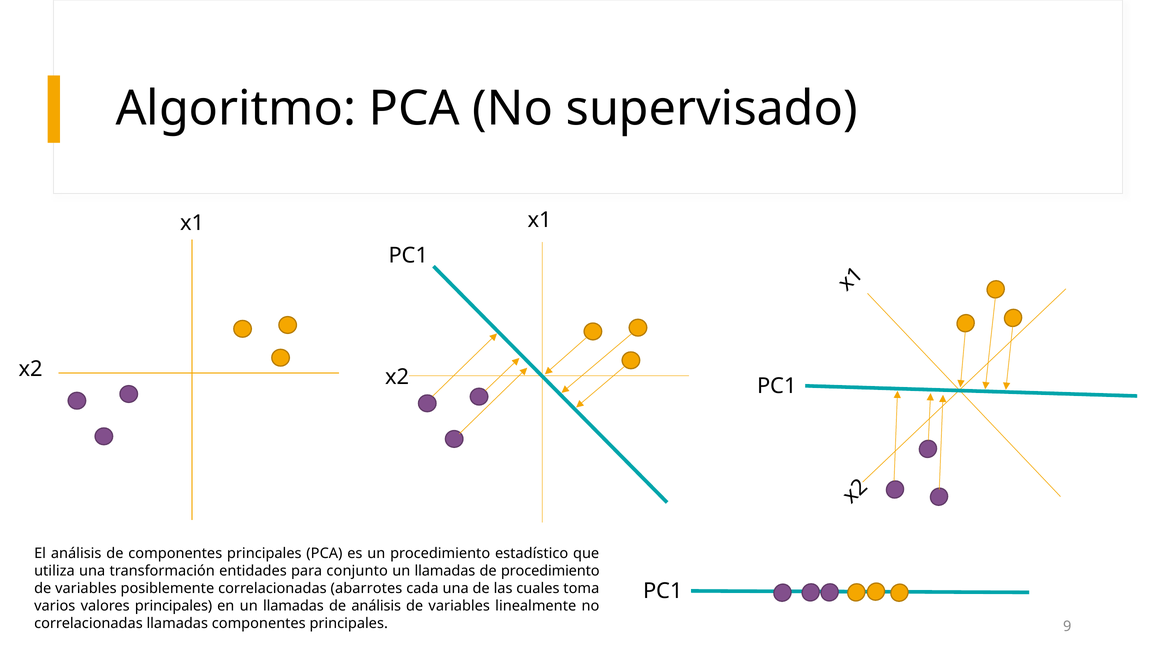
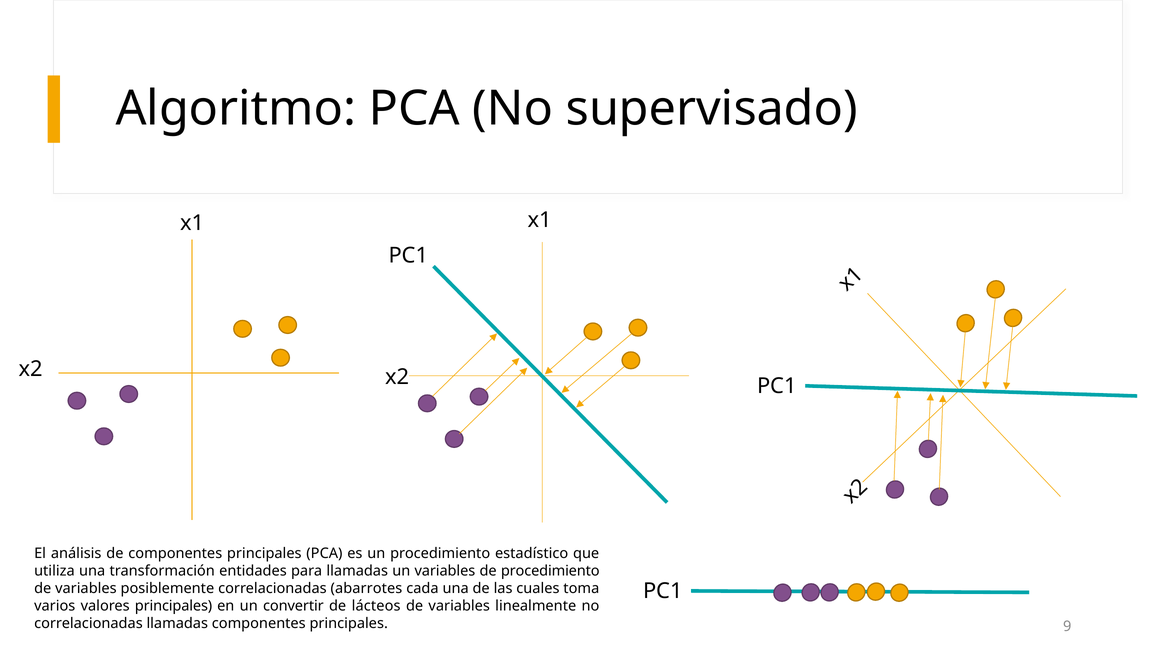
para conjunto: conjunto -> llamadas (357, 570)
llamadas: llamadas -> variables (445, 570)
en un llamadas: llamadas -> convertir (293, 605)
de análisis: análisis -> lácteos (376, 605)
